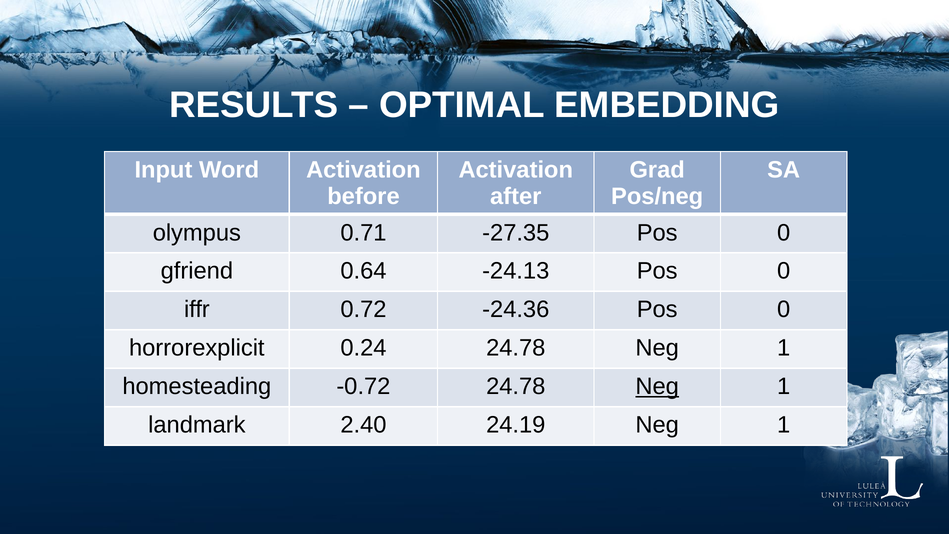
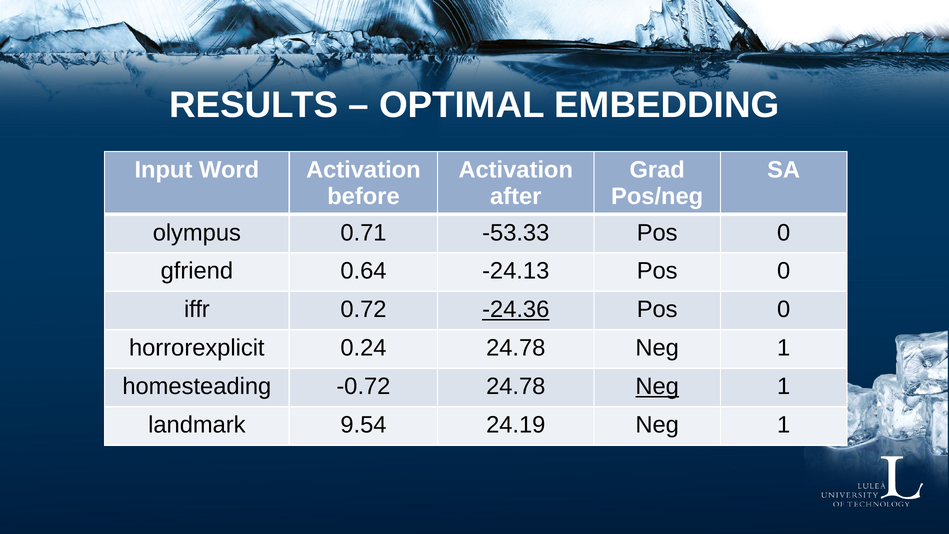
-27.35: -27.35 -> -53.33 (516, 233)
-24.36 underline: none -> present (516, 310)
2.40: 2.40 -> 9.54 (363, 425)
